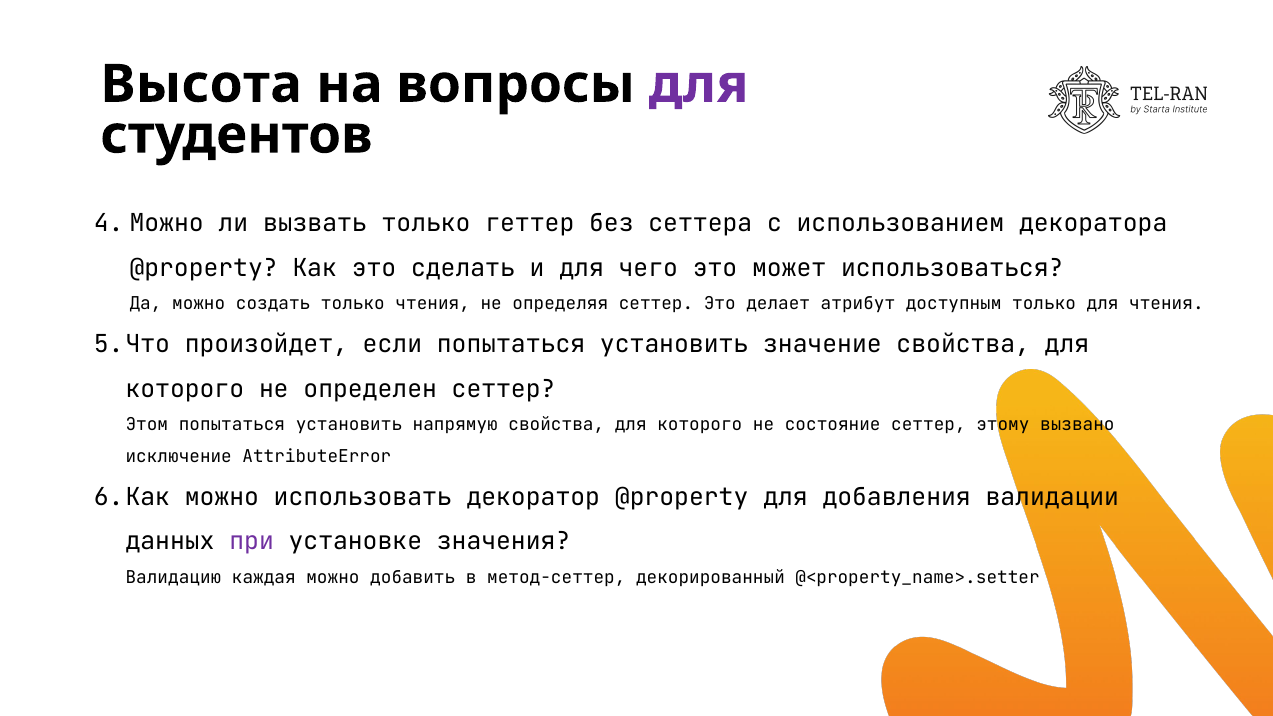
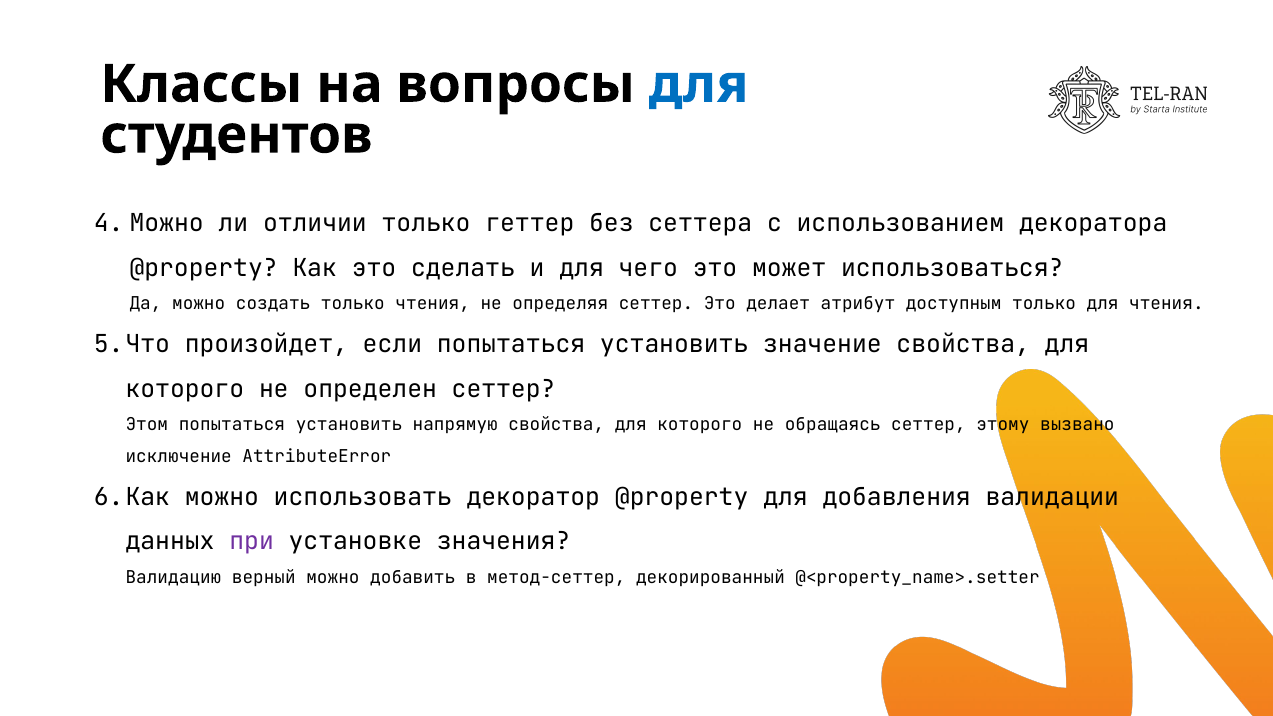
Высота: Высота -> Классы (201, 84)
для colour: purple -> blue (699, 84)
вызвать: вызвать -> отличии (315, 223)
состояние: состояние -> обращаясь (833, 425)
каждая: каждая -> верный (264, 577)
